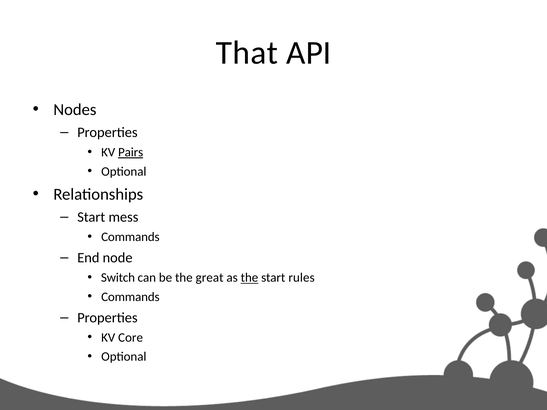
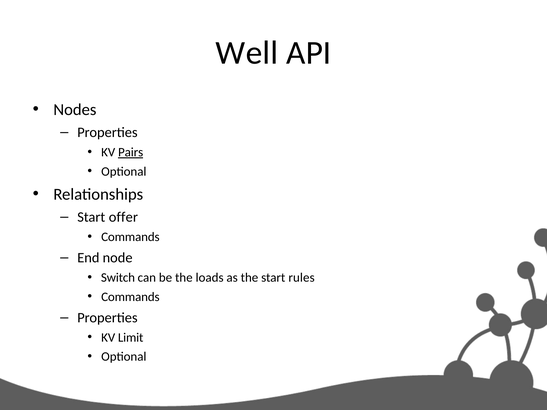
That: That -> Well (247, 53)
mess: mess -> offer (123, 217)
great: great -> loads (210, 278)
the underline: present -> none (249, 278)
Core: Core -> Limit (131, 338)
